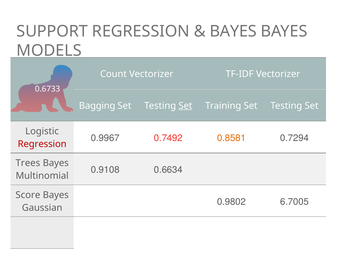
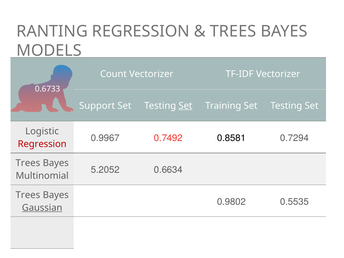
SUPPORT: SUPPORT -> RANTING (52, 31)
BAYES: BAYES -> TREES (233, 31)
Bagging: Bagging -> Support (97, 106)
0.8581 colour: orange -> black (231, 138)
0.9108: 0.9108 -> 5.2052 (105, 170)
Score: Score -> Trees (28, 195)
6.7005: 6.7005 -> 0.5535 (294, 202)
Gaussian underline: none -> present (42, 208)
